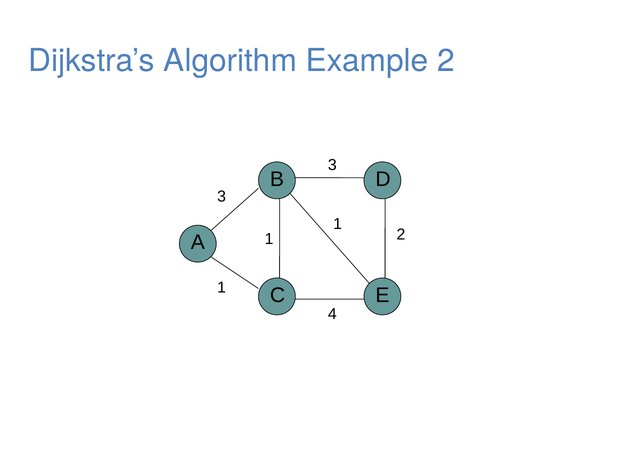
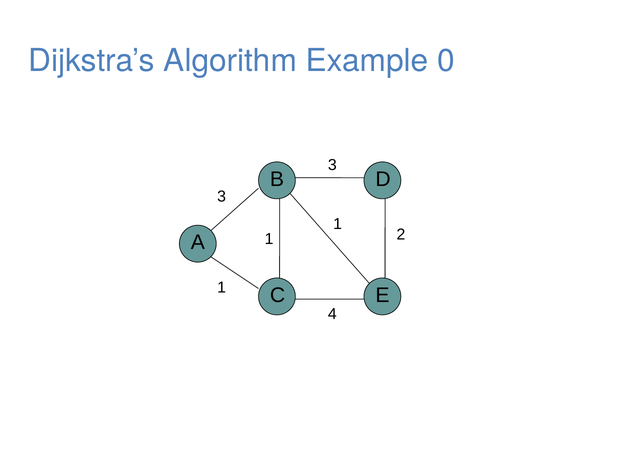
Example 2: 2 -> 0 (446, 61)
